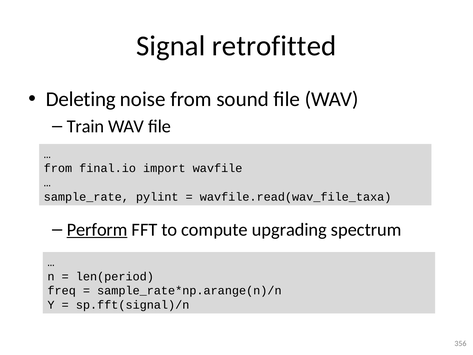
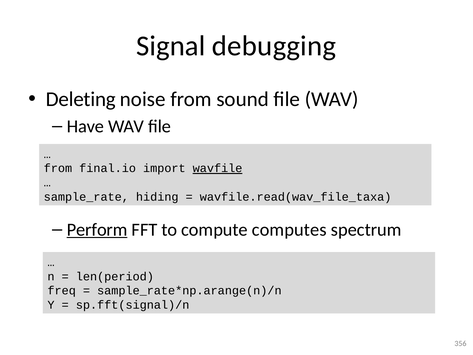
retrofitted: retrofitted -> debugging (274, 46)
Train: Train -> Have (85, 126)
wavfile underline: none -> present (218, 168)
pylint: pylint -> hiding (157, 197)
upgrading: upgrading -> computes (289, 229)
